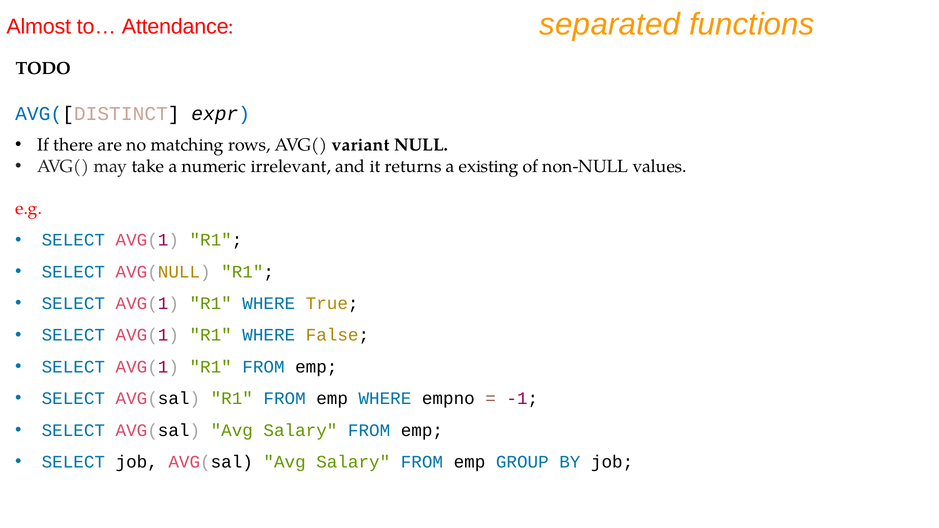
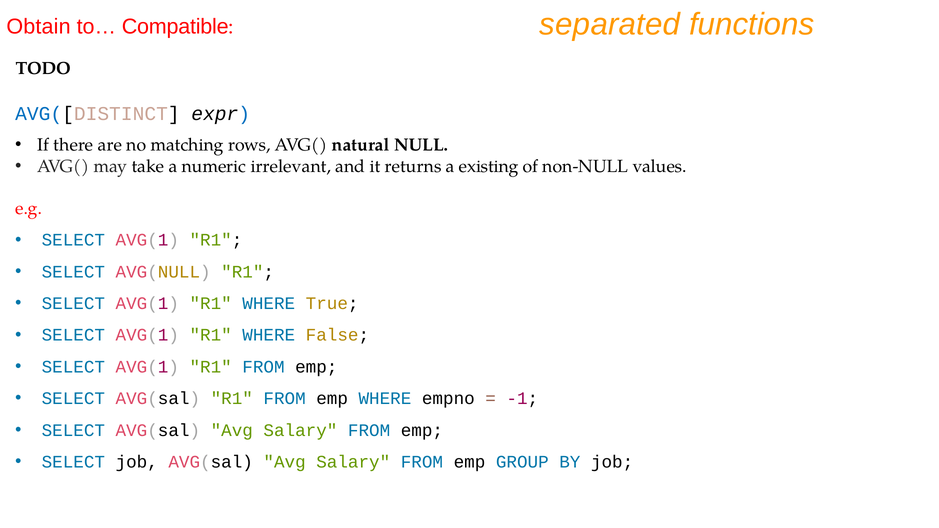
Almost: Almost -> Obtain (39, 27)
Attendance: Attendance -> Compatible (175, 27)
variant: variant -> natural (361, 145)
